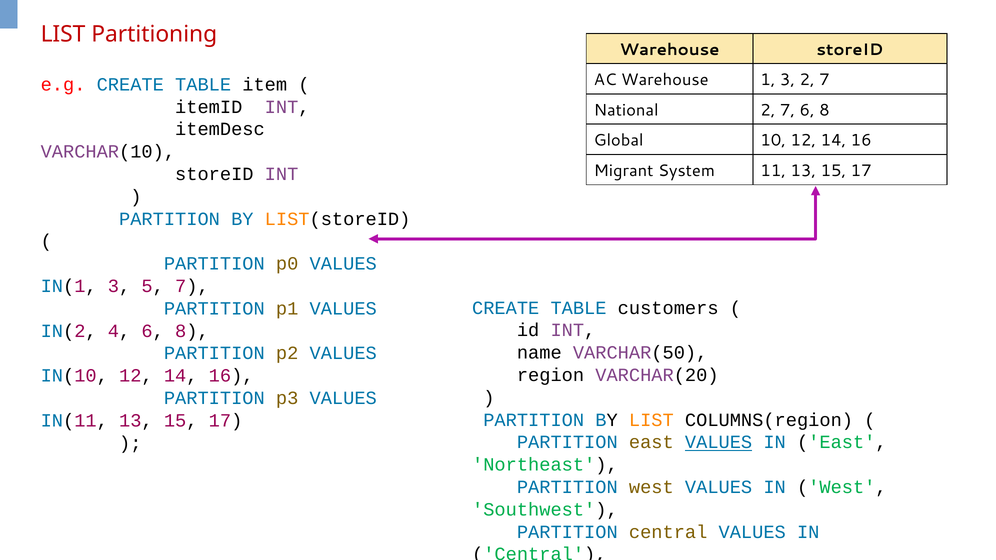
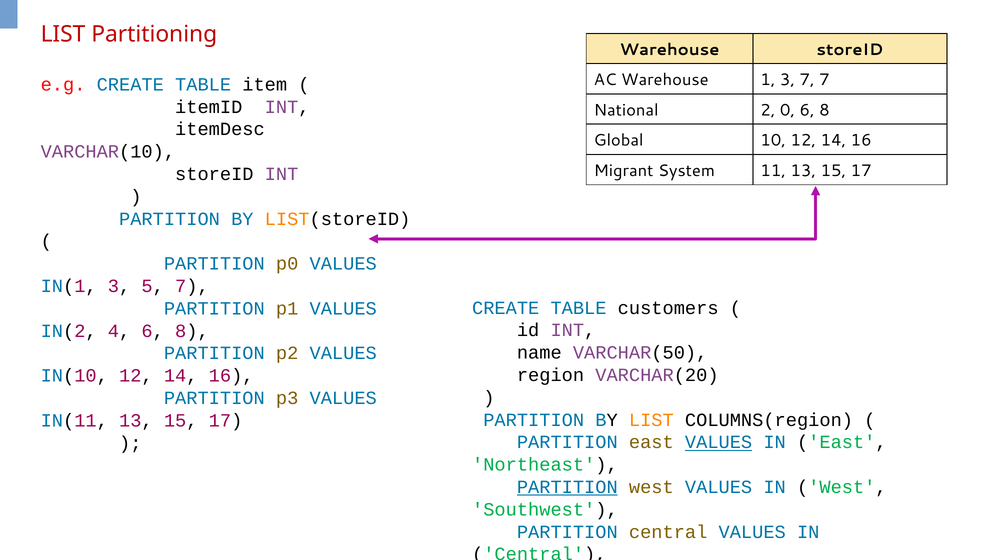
3 2: 2 -> 7 (807, 80)
National 2 7: 7 -> 0 (787, 110)
PARTITION underline: none -> present (567, 487)
